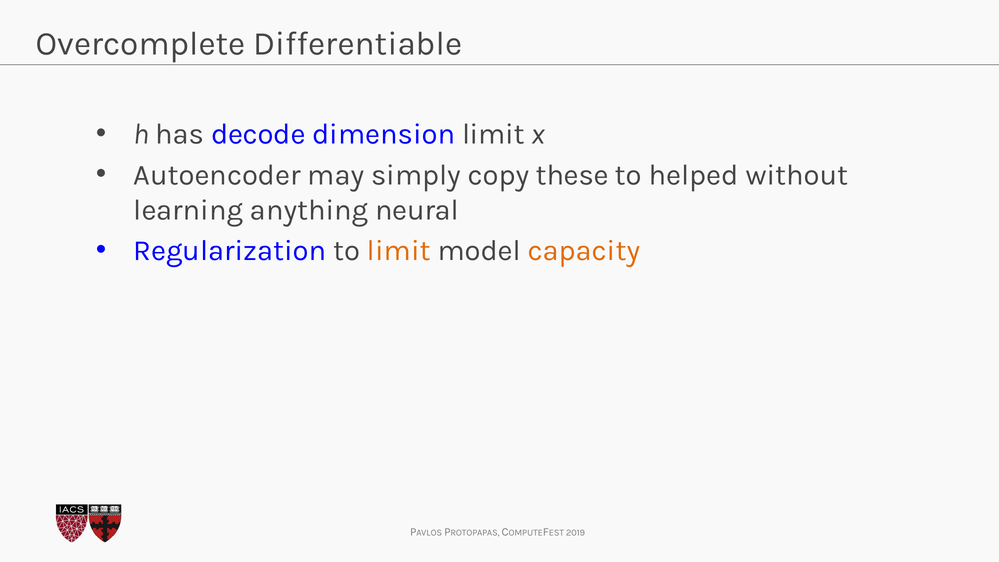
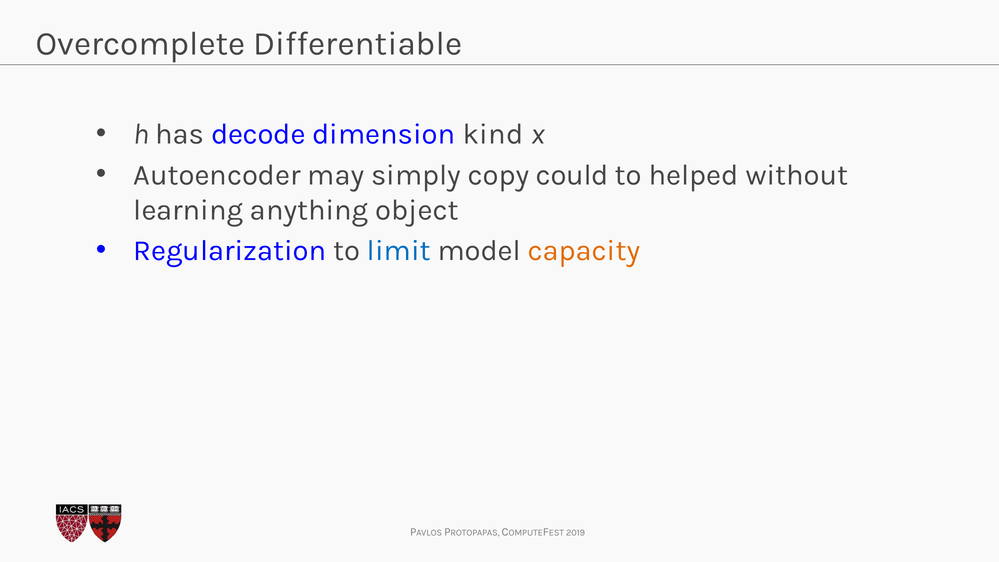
dimension limit: limit -> kind (493, 134)
these: these -> could (572, 175)
neural: neural -> object (417, 210)
limit colour: orange -> blue (399, 251)
